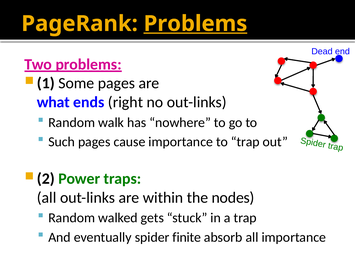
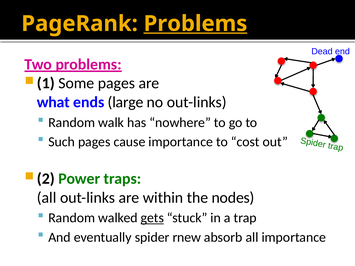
right: right -> large (126, 102)
to trap: trap -> cost (245, 142)
gets underline: none -> present (152, 218)
finite: finite -> rnew (187, 237)
